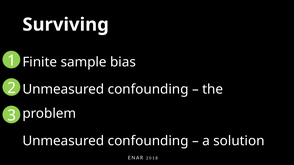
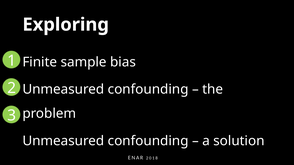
Surviving: Surviving -> Exploring (66, 25)
